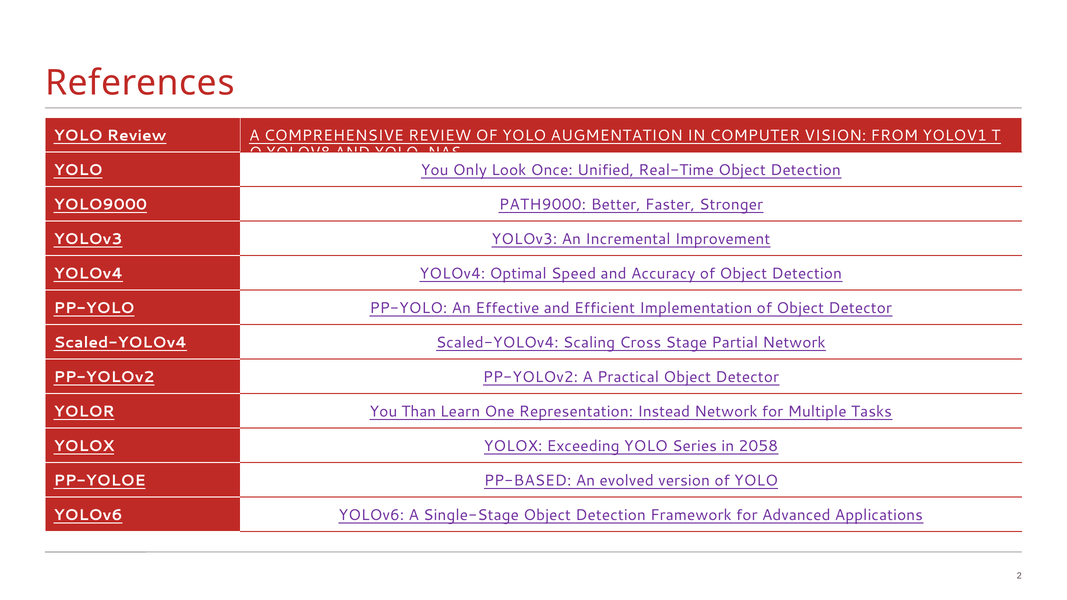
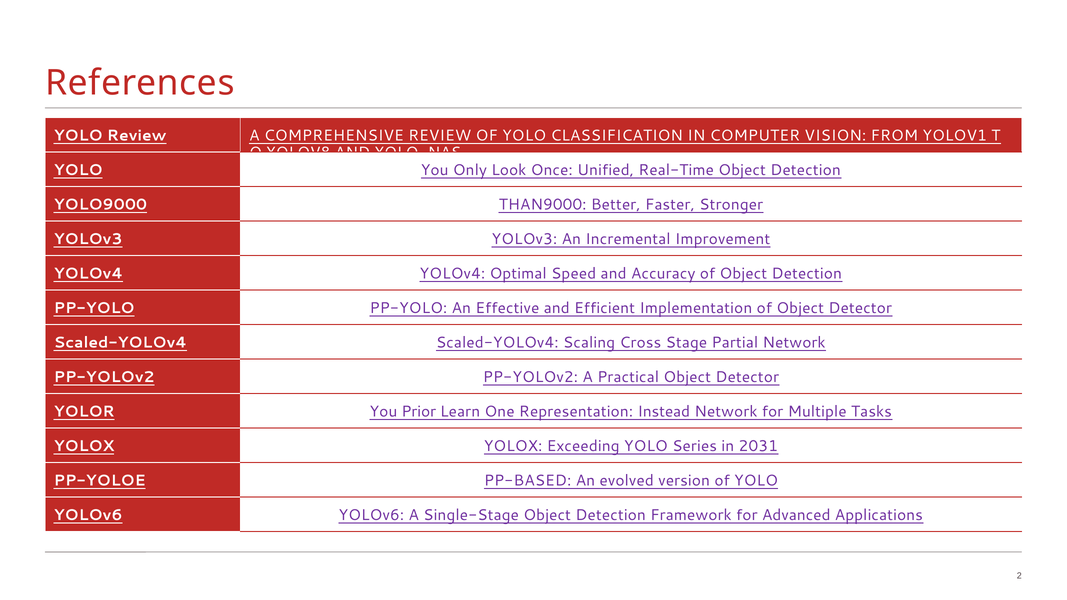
AUGMENTATION: AUGMENTATION -> CLASSIFICATION (617, 136)
PATH9000: PATH9000 -> THAN9000 (543, 205)
Than: Than -> Prior (419, 412)
2058: 2058 -> 2031 (758, 446)
